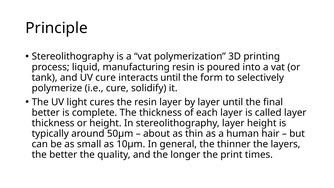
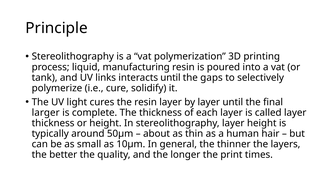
UV cure: cure -> links (106, 78)
form: form -> gaps (211, 78)
better: better -> larger (46, 113)
